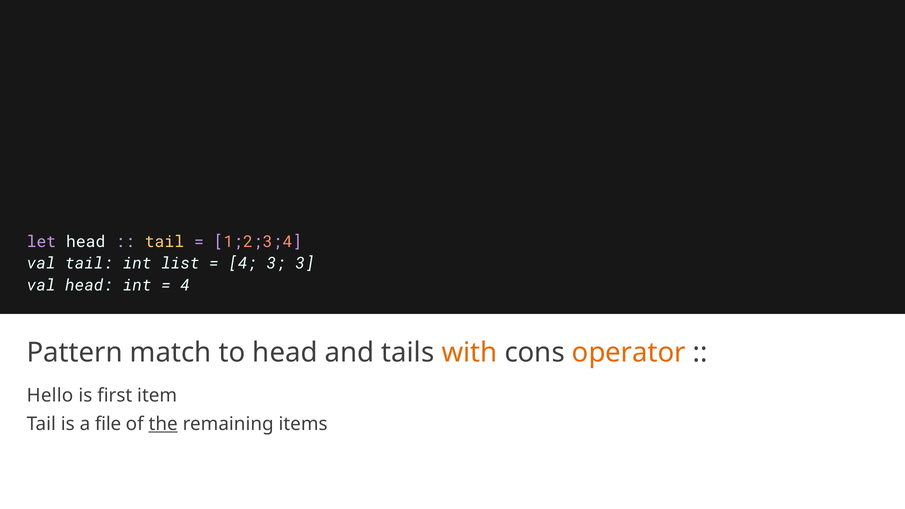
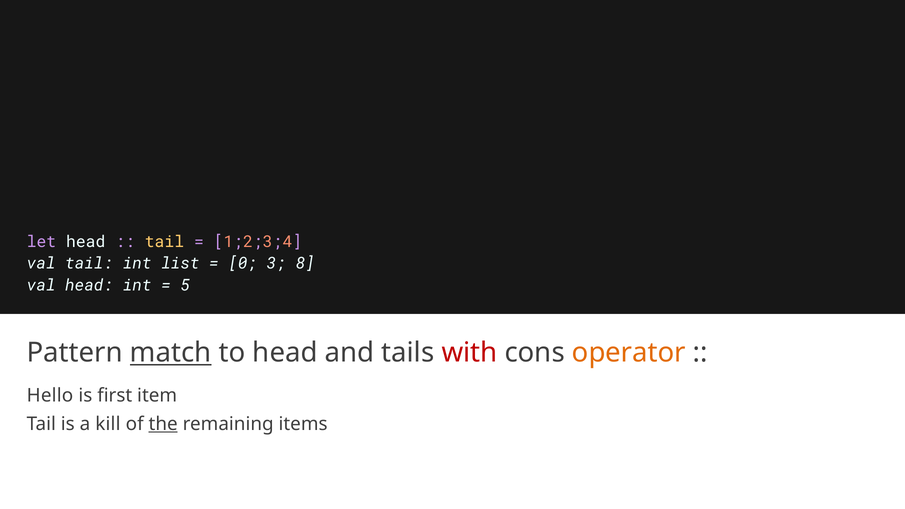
4: 4 -> 0 (243, 264)
3 3: 3 -> 8 (305, 264)
4: 4 -> 5 (185, 285)
match underline: none -> present (171, 353)
with colour: orange -> red (469, 353)
file: file -> kill (108, 424)
